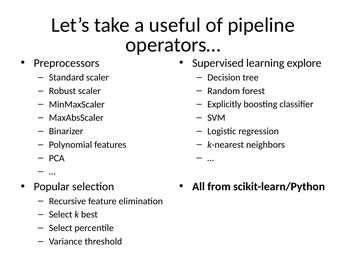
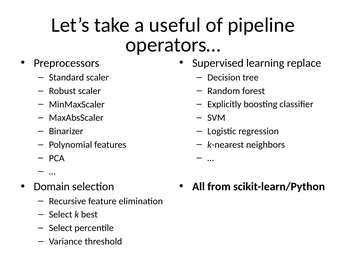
explore: explore -> replace (304, 63)
Popular: Popular -> Domain (52, 187)
